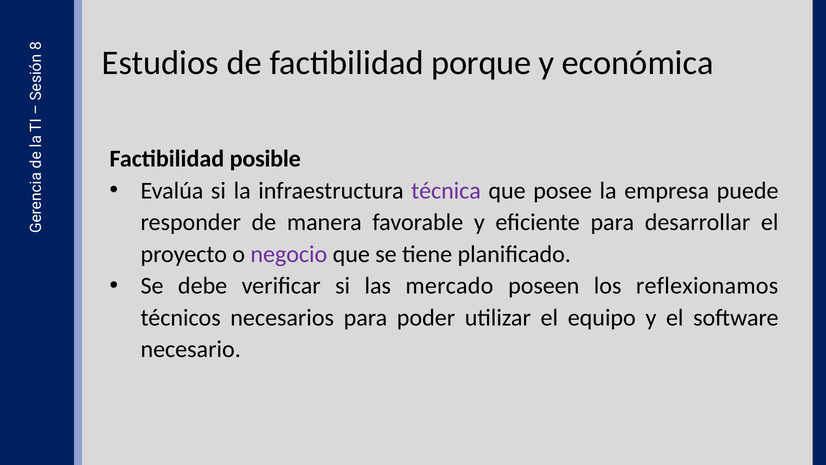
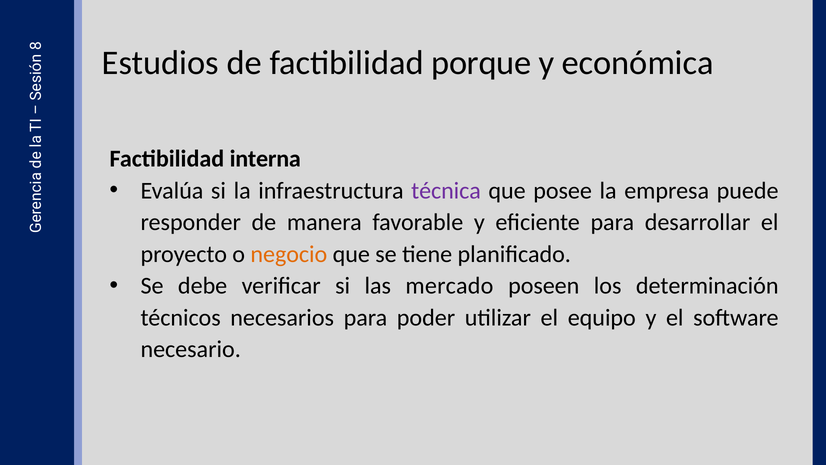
posible: posible -> interna (265, 159)
negocio colour: purple -> orange (289, 254)
reflexionamos: reflexionamos -> determinación (707, 286)
